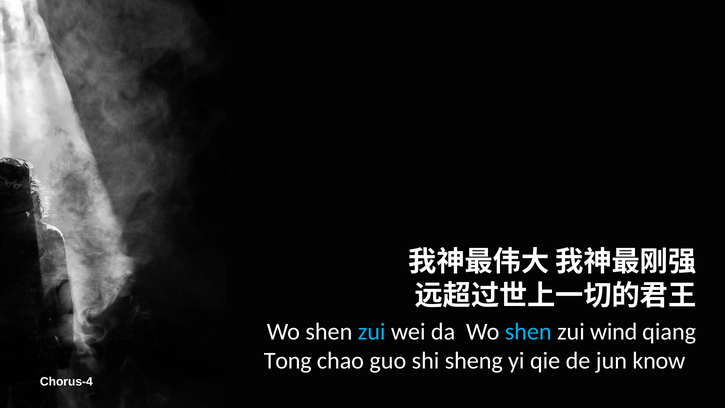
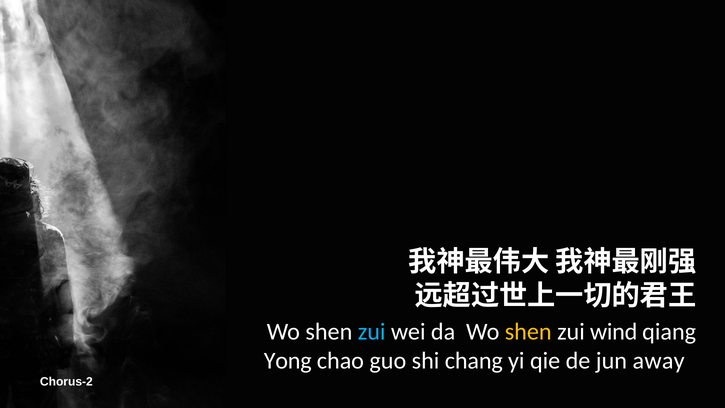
shen colour: light blue -> yellow (528, 332)
Tong: Tong -> Yong (288, 361)
sheng: sheng -> chang (474, 361)
know: know -> away (659, 361)
Chorus-4: Chorus-4 -> Chorus-2 (66, 382)
